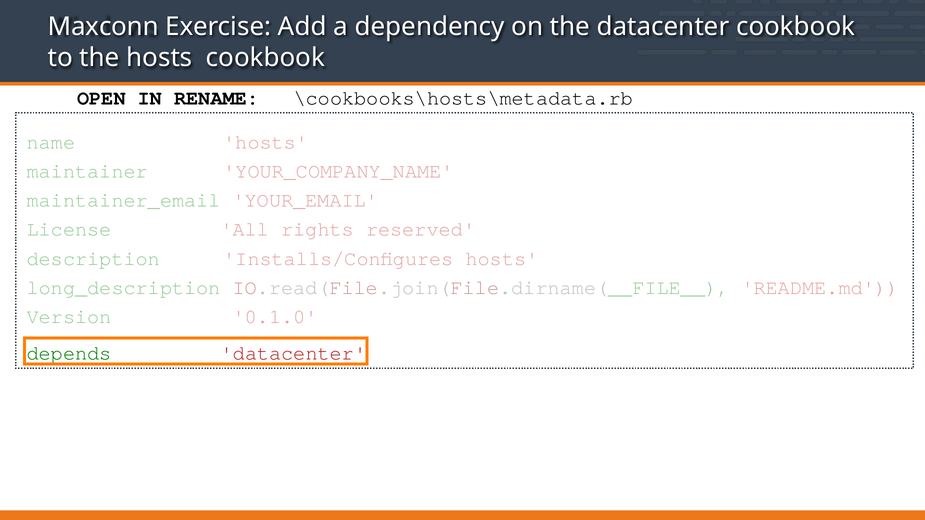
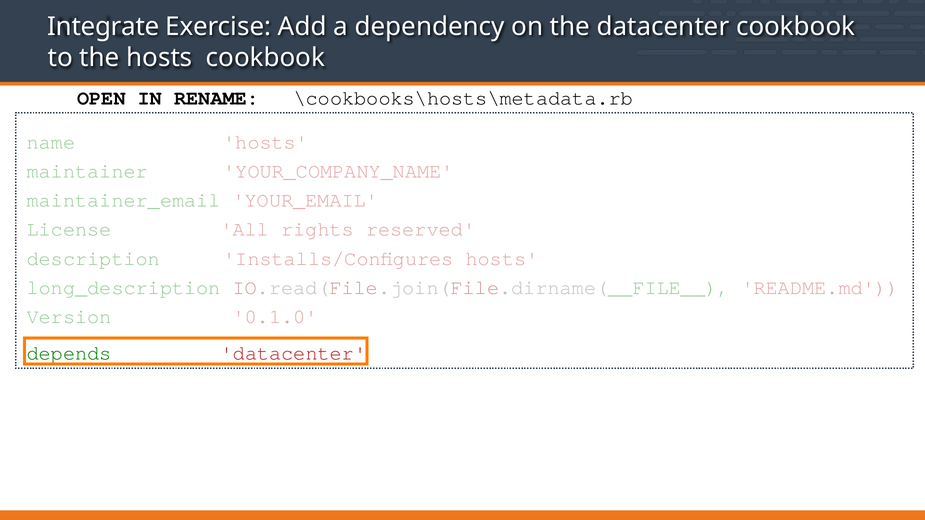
Maxconn: Maxconn -> Integrate (103, 27)
